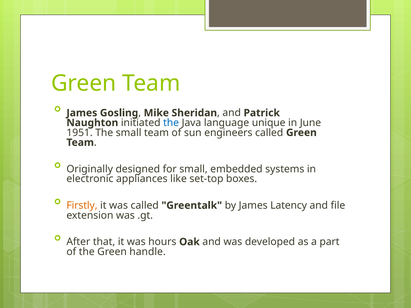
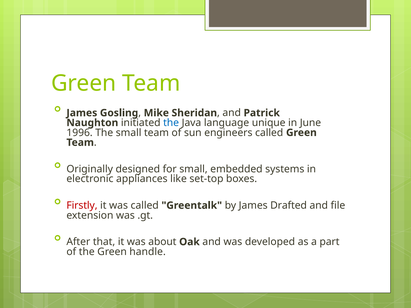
1951: 1951 -> 1996 (80, 133)
Firstly colour: orange -> red (82, 206)
Latency: Latency -> Drafted (289, 206)
hours: hours -> about (162, 242)
